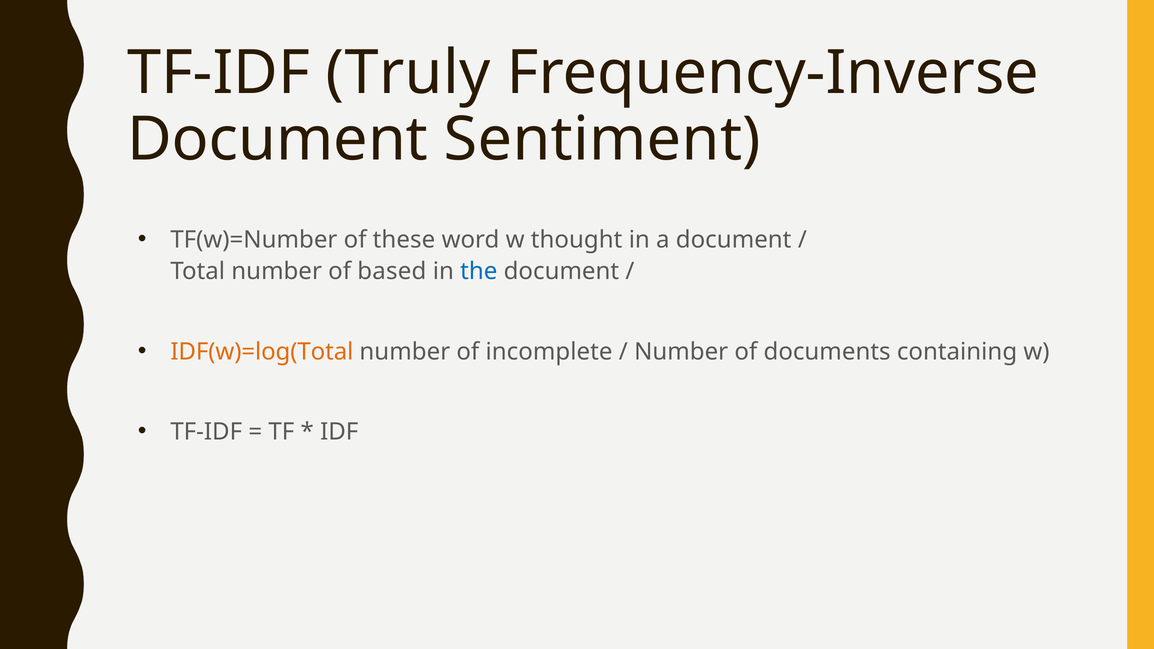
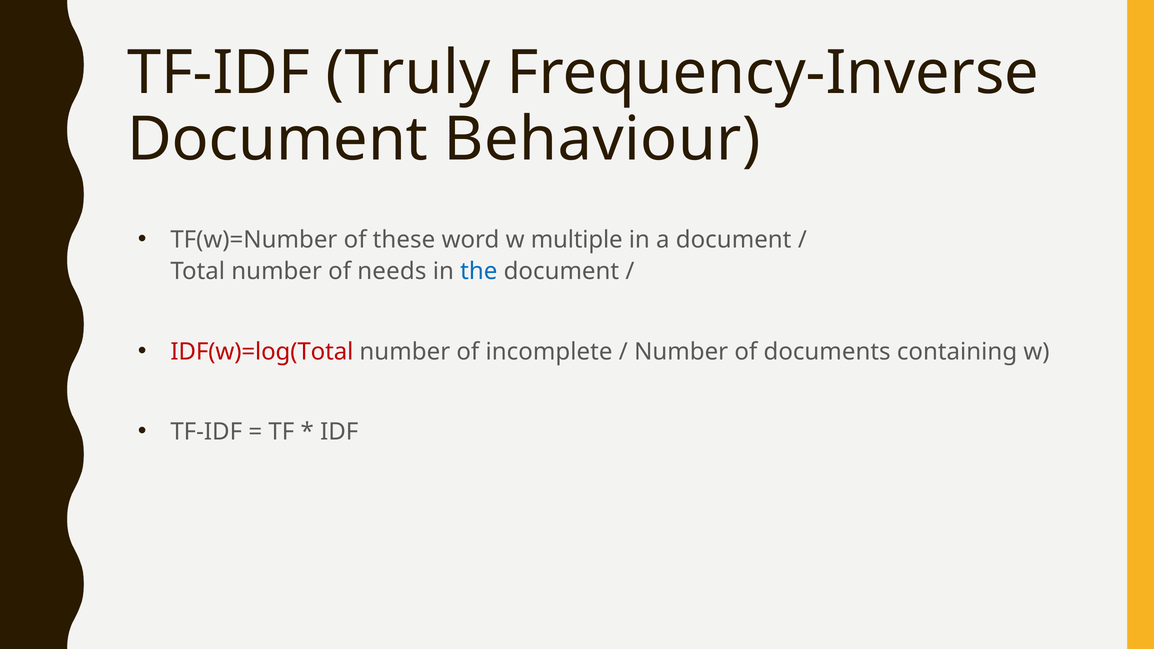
Sentiment: Sentiment -> Behaviour (602, 139)
thought: thought -> multiple (577, 240)
based: based -> needs (392, 271)
IDF(w)=log(Total colour: orange -> red (262, 352)
